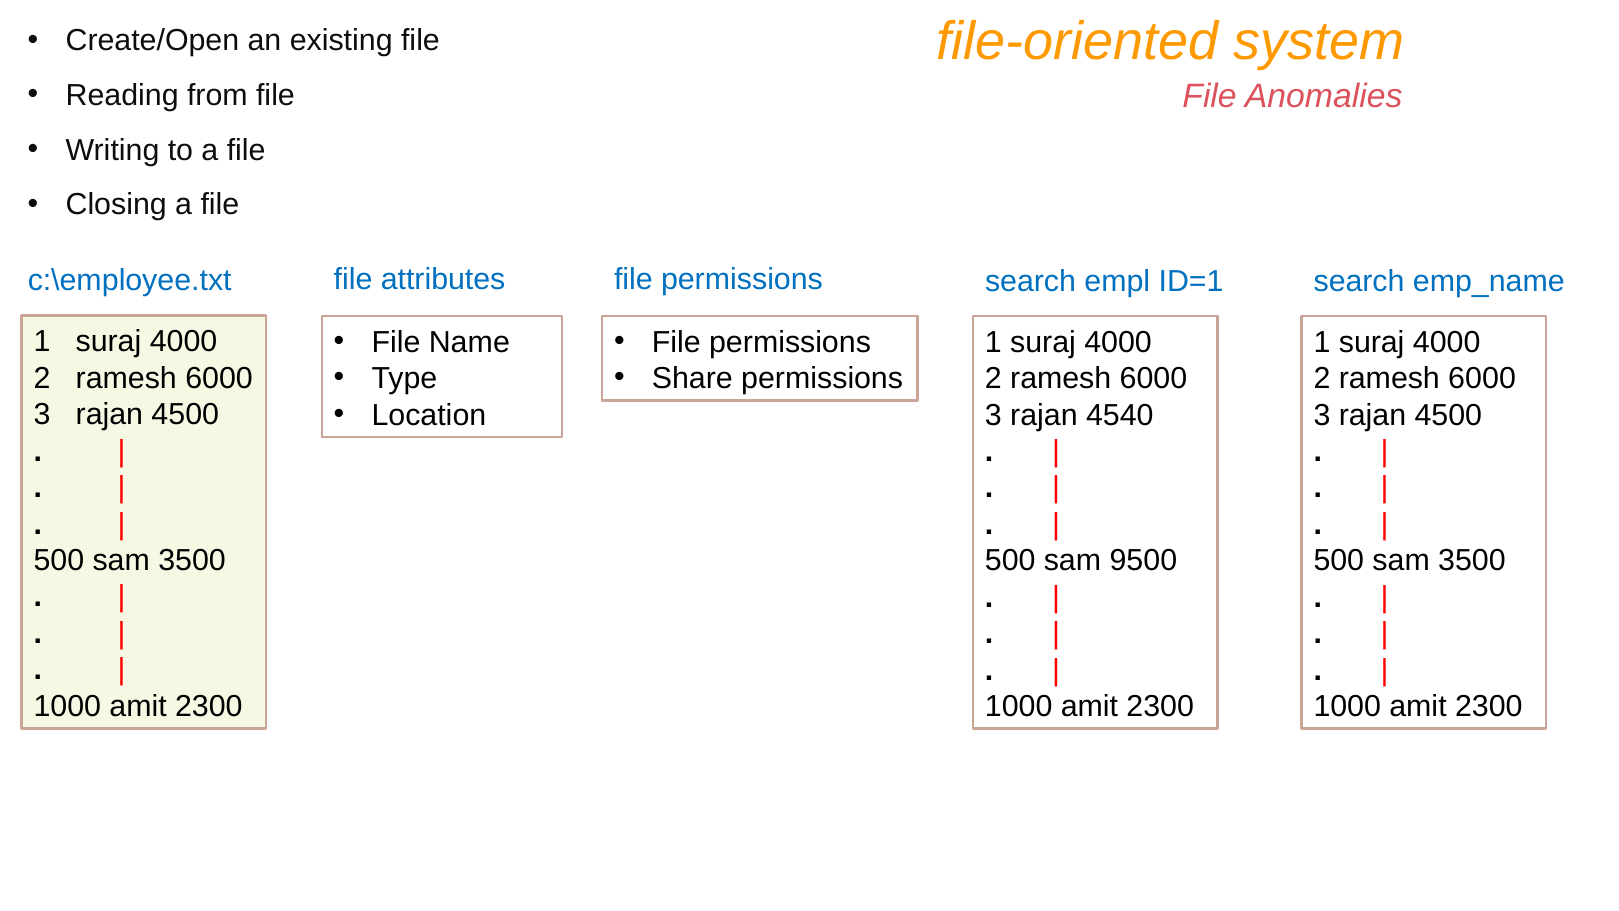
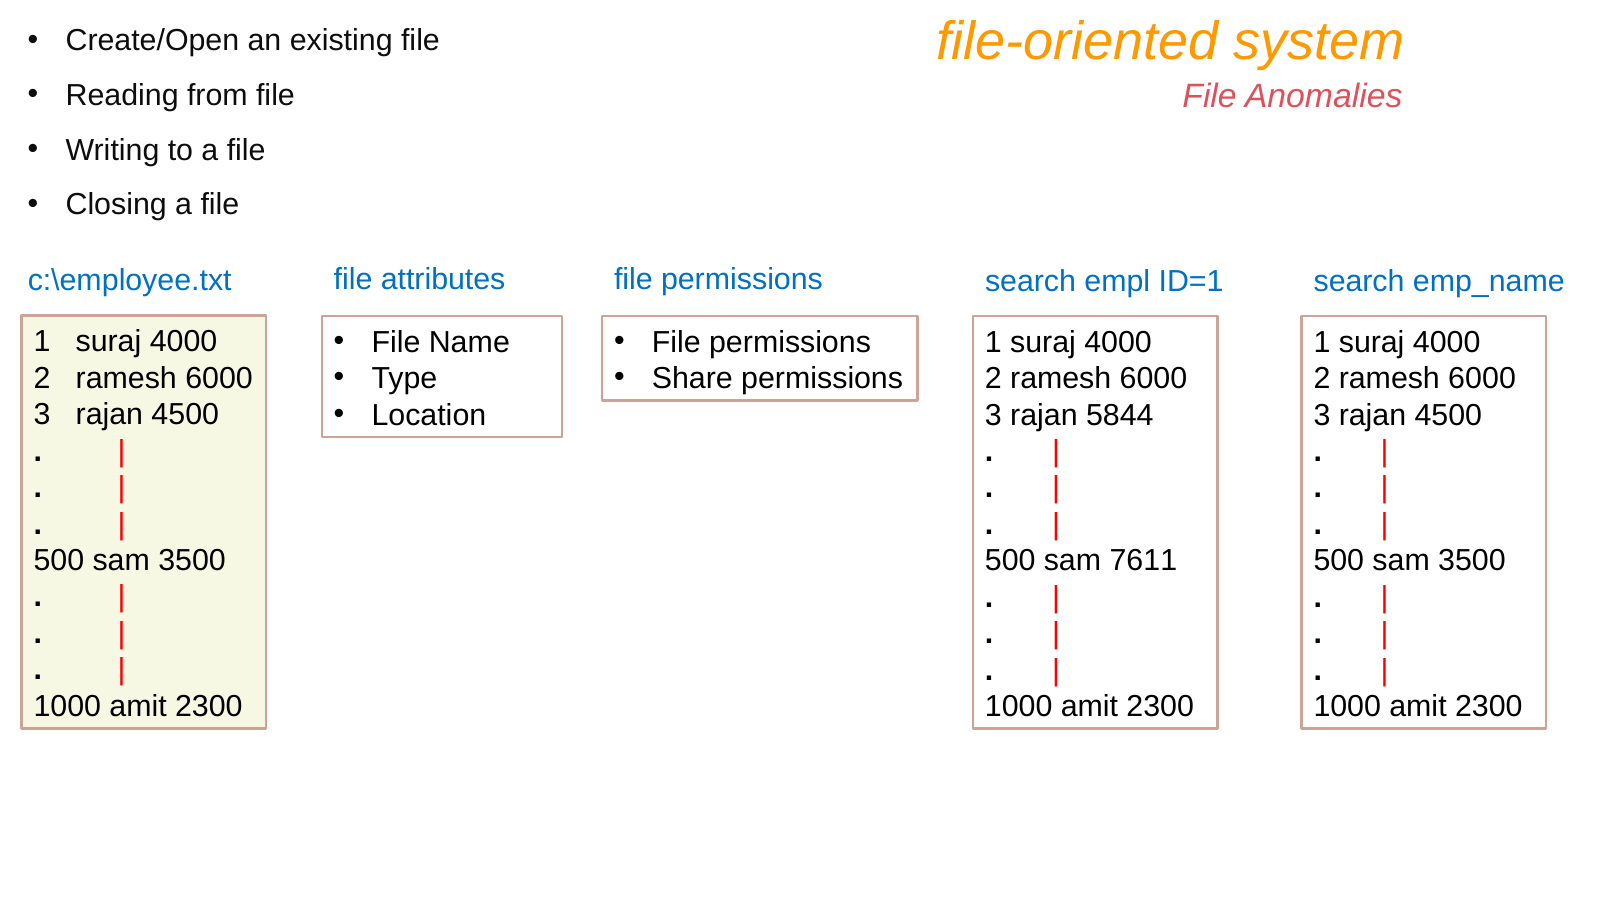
4540: 4540 -> 5844 (1120, 415)
9500: 9500 -> 7611 (1143, 561)
